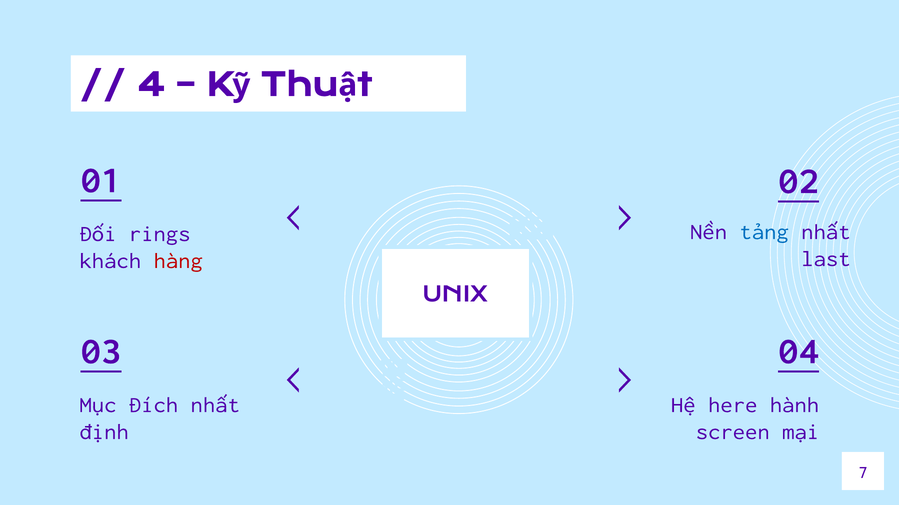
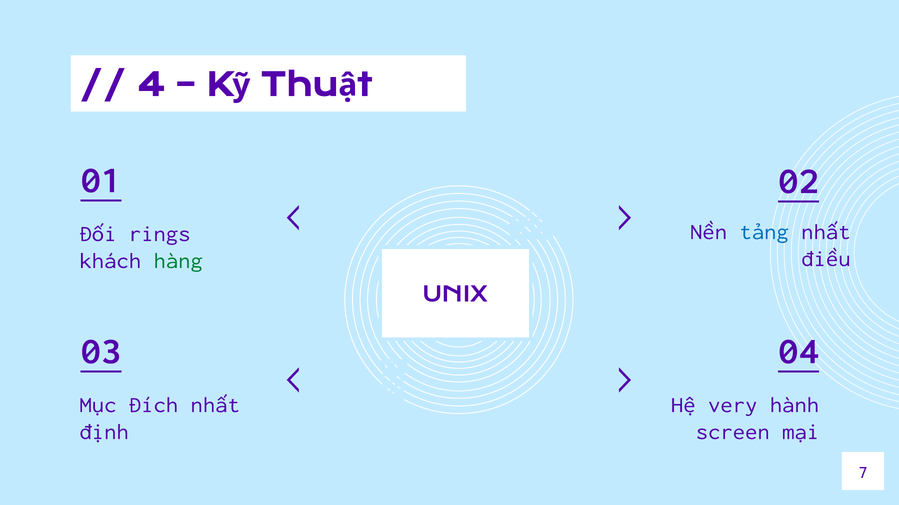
last: last -> điều (826, 259)
hàng colour: red -> green (178, 261)
here: here -> very (733, 405)
